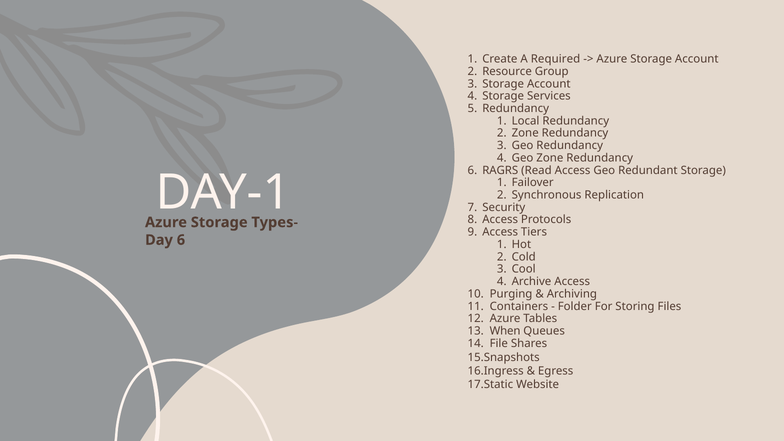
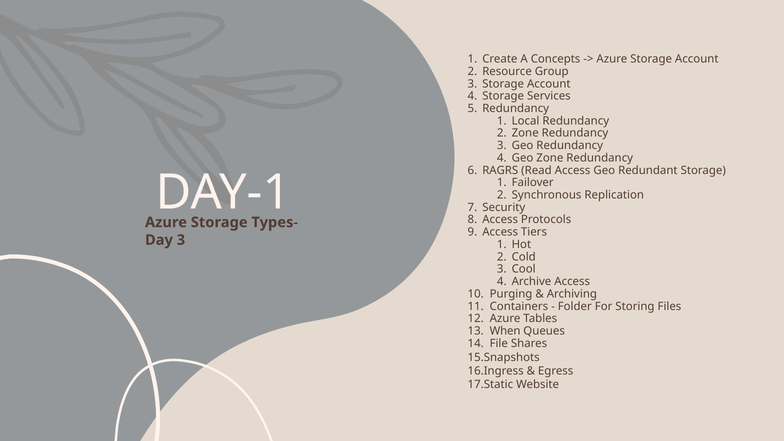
Required: Required -> Concepts (556, 59)
Day 6: 6 -> 3 (181, 240)
